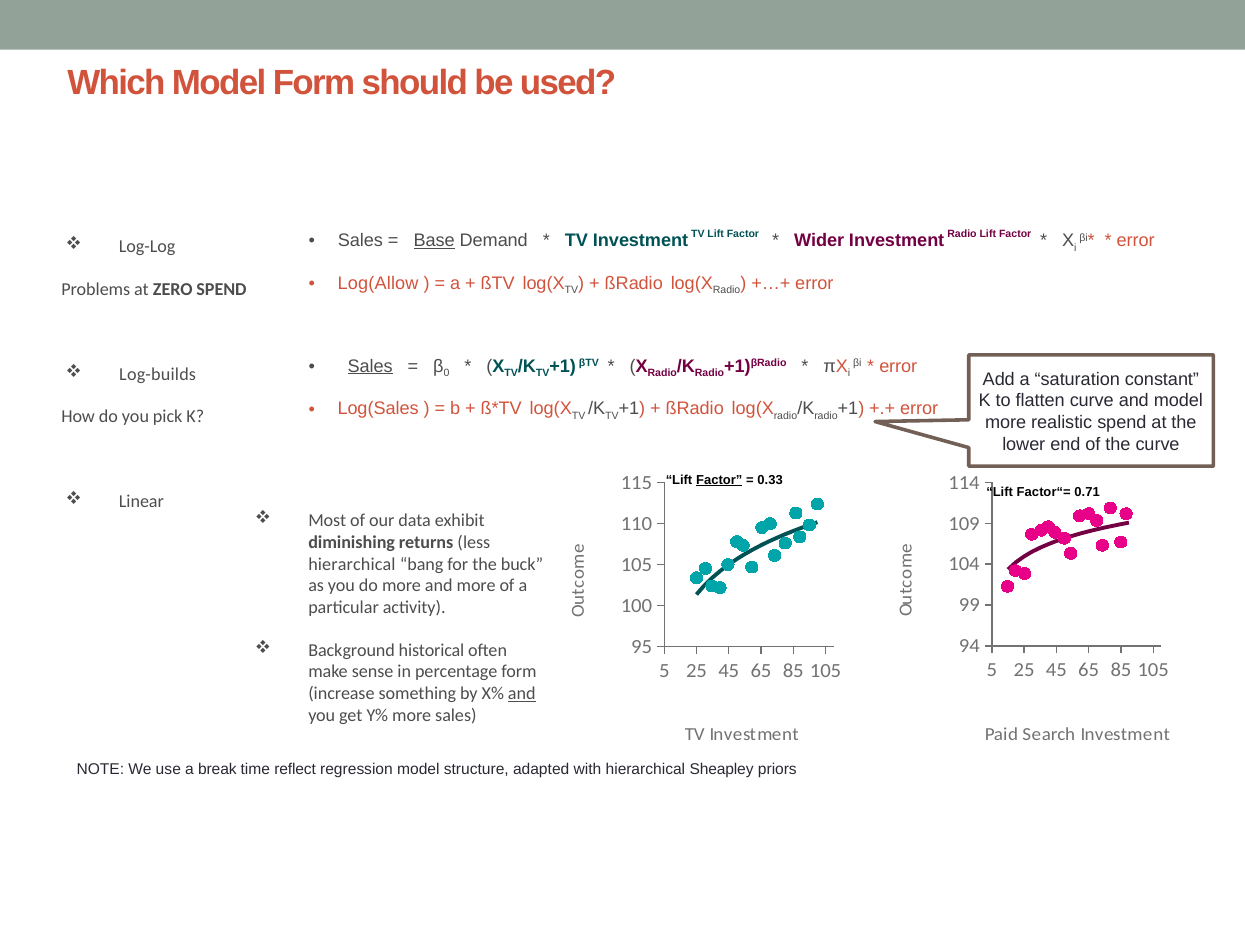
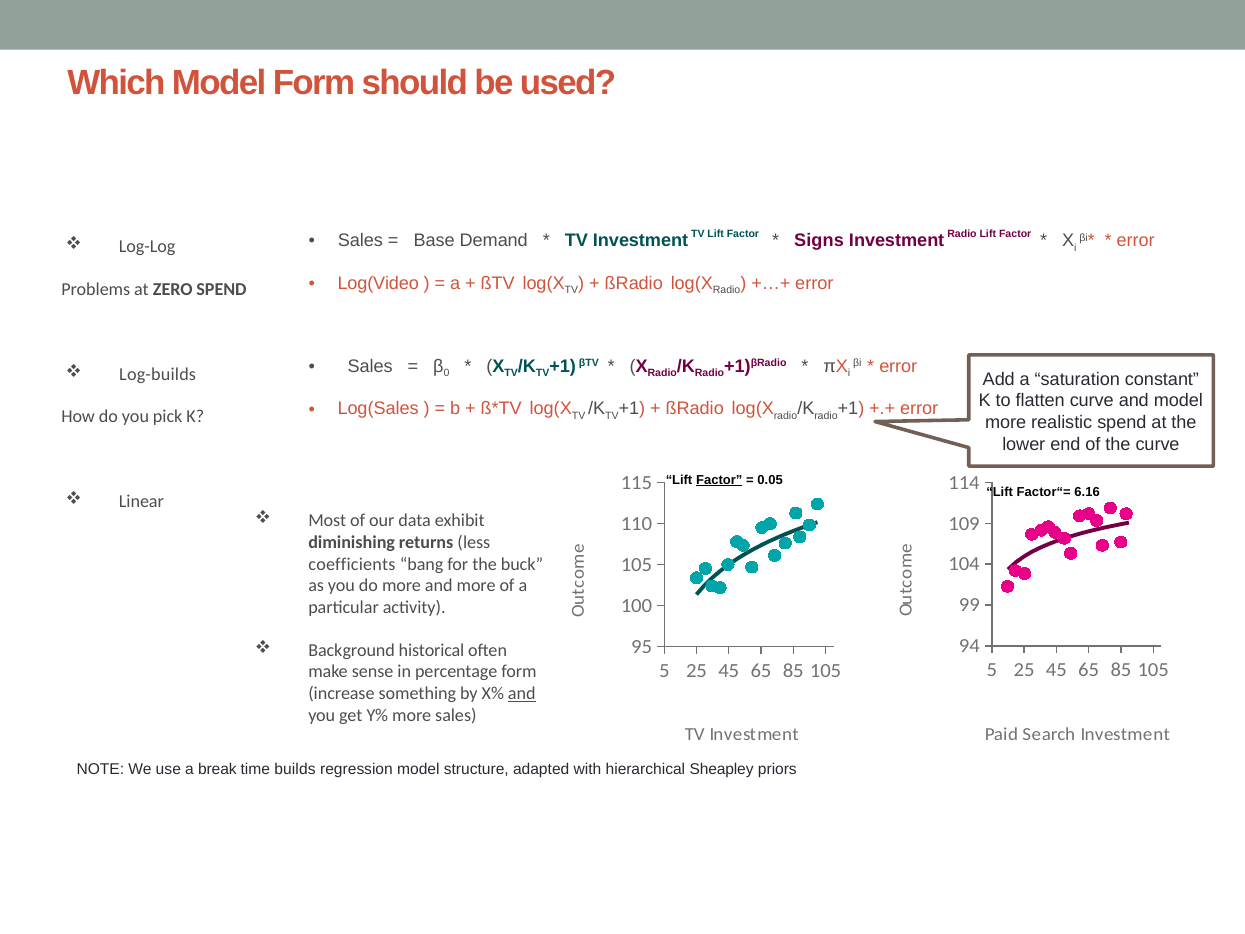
Base underline: present -> none (434, 241)
Wider: Wider -> Signs (819, 241)
Log(Allow: Log(Allow -> Log(Video (378, 283)
Sales underline: present -> none (370, 366)
0.33: 0.33 -> 0.05 (770, 480)
0.71: 0.71 -> 6.16 (1087, 492)
hierarchical: hierarchical -> coefficients (352, 564)
reflect: reflect -> builds (295, 769)
